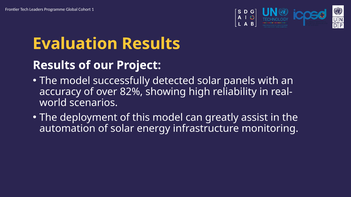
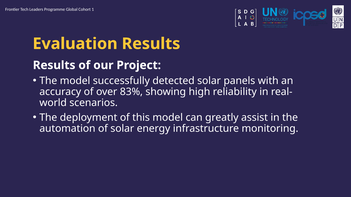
82%: 82% -> 83% (131, 92)
